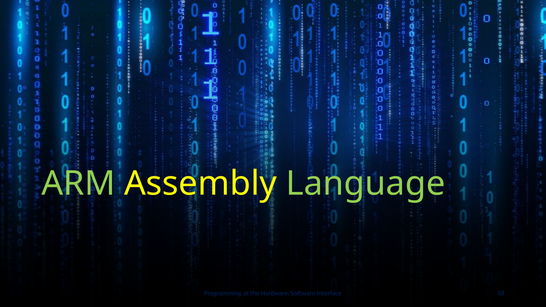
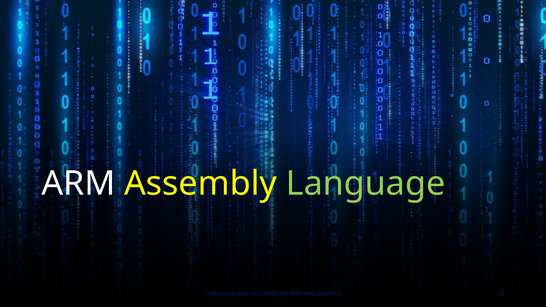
ARM colour: light green -> white (78, 184)
